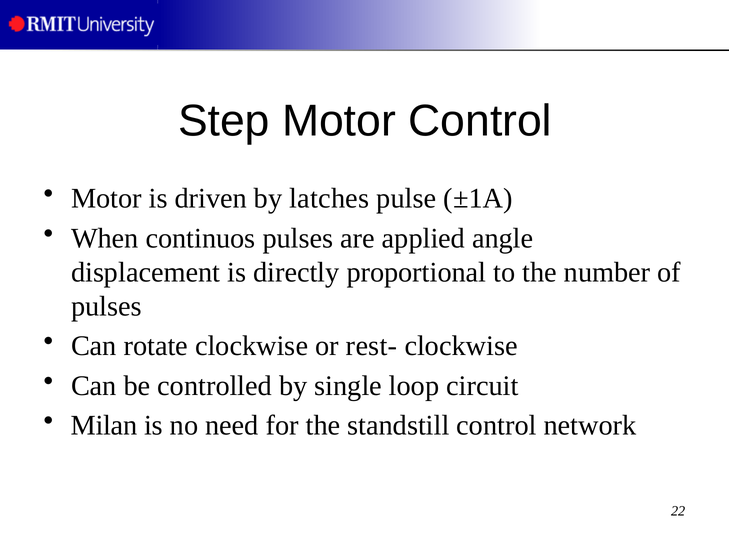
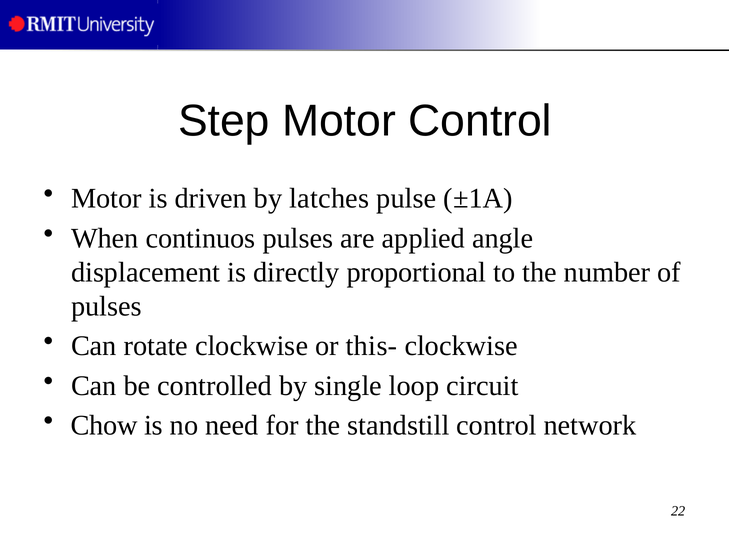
rest-: rest- -> this- (372, 346)
Milan: Milan -> Chow (104, 425)
